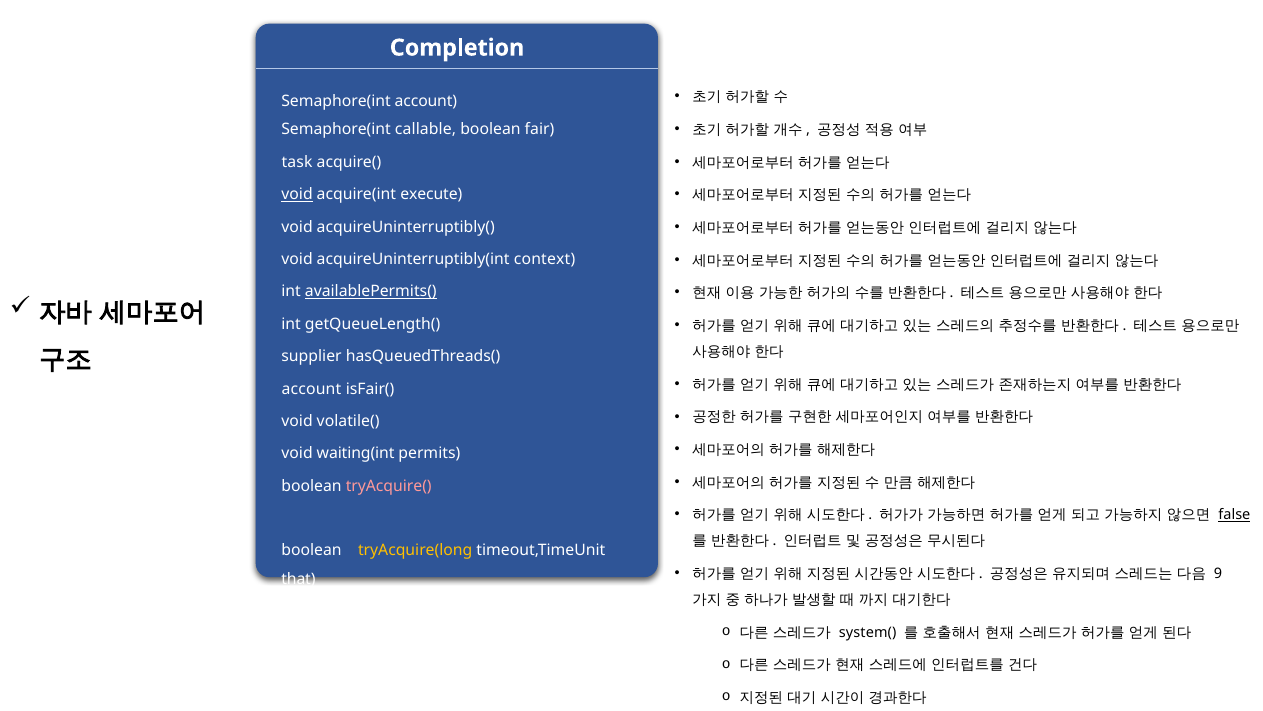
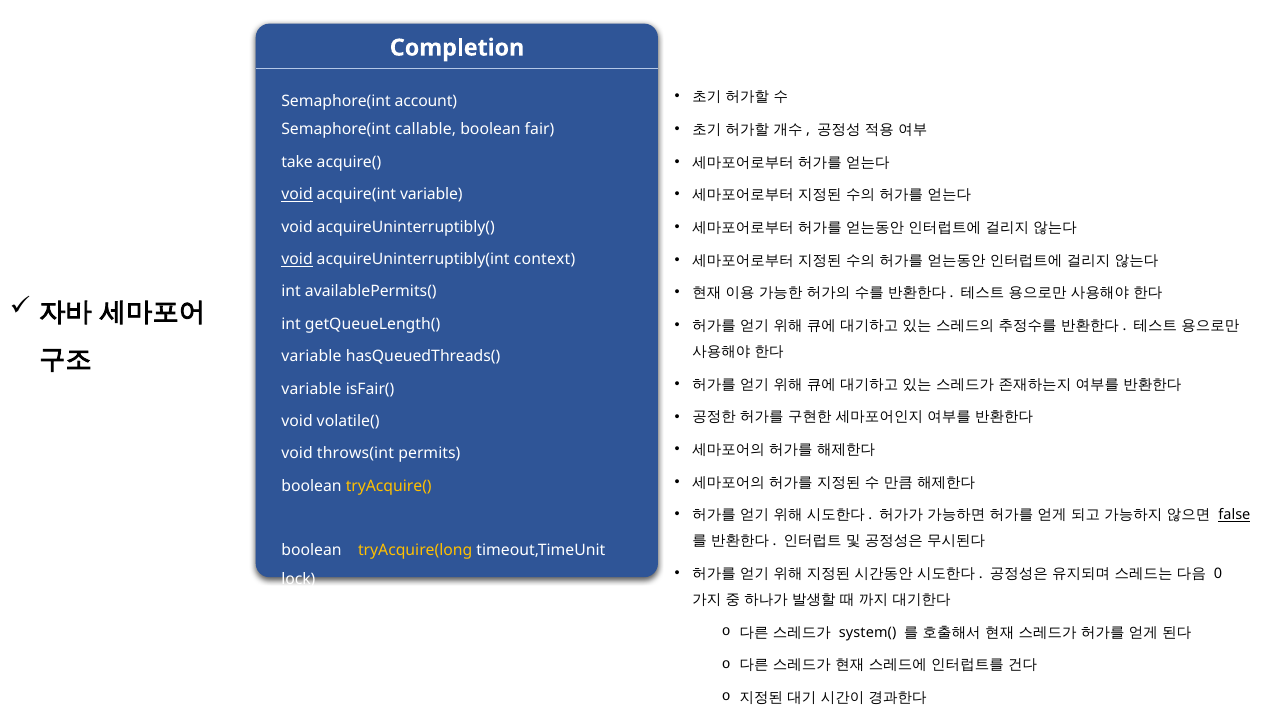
task: task -> take (297, 162)
acquire(int execute: execute -> variable (431, 194)
void underline: none -> present (297, 259)
availablePermits( underline: present -> none (371, 291)
supplier: supplier -> variable (311, 356)
account: account -> variable (311, 388)
waiting(int: waiting(int -> throws(int (355, 453)
tryAcquire( colour: pink -> yellow (389, 486)
9: 9 -> 0 (1218, 573)
that: that -> lock (298, 579)
